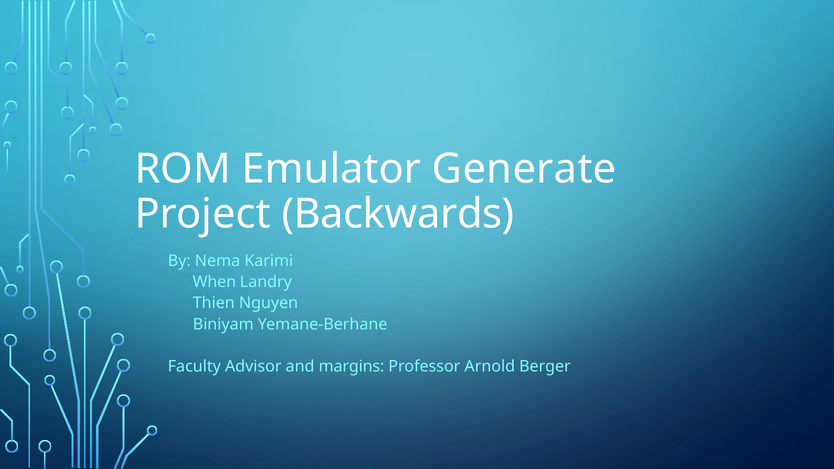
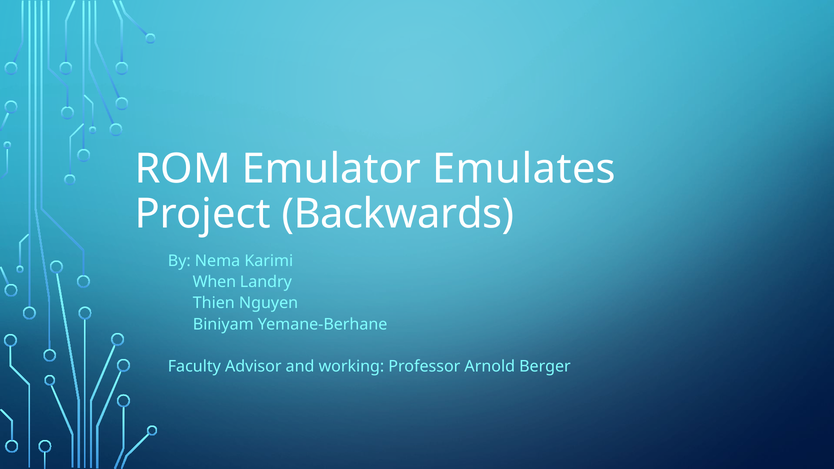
Generate: Generate -> Emulates (524, 169)
margins: margins -> working (351, 367)
